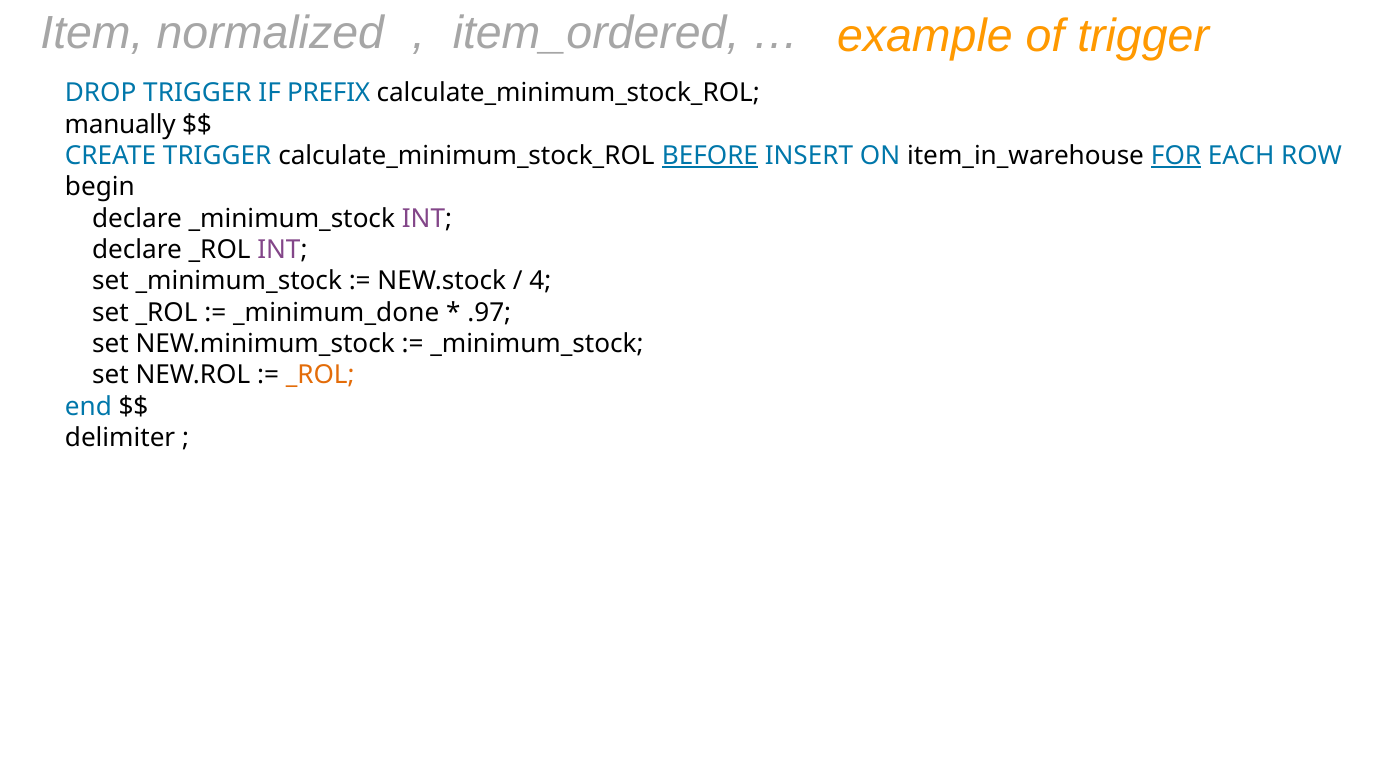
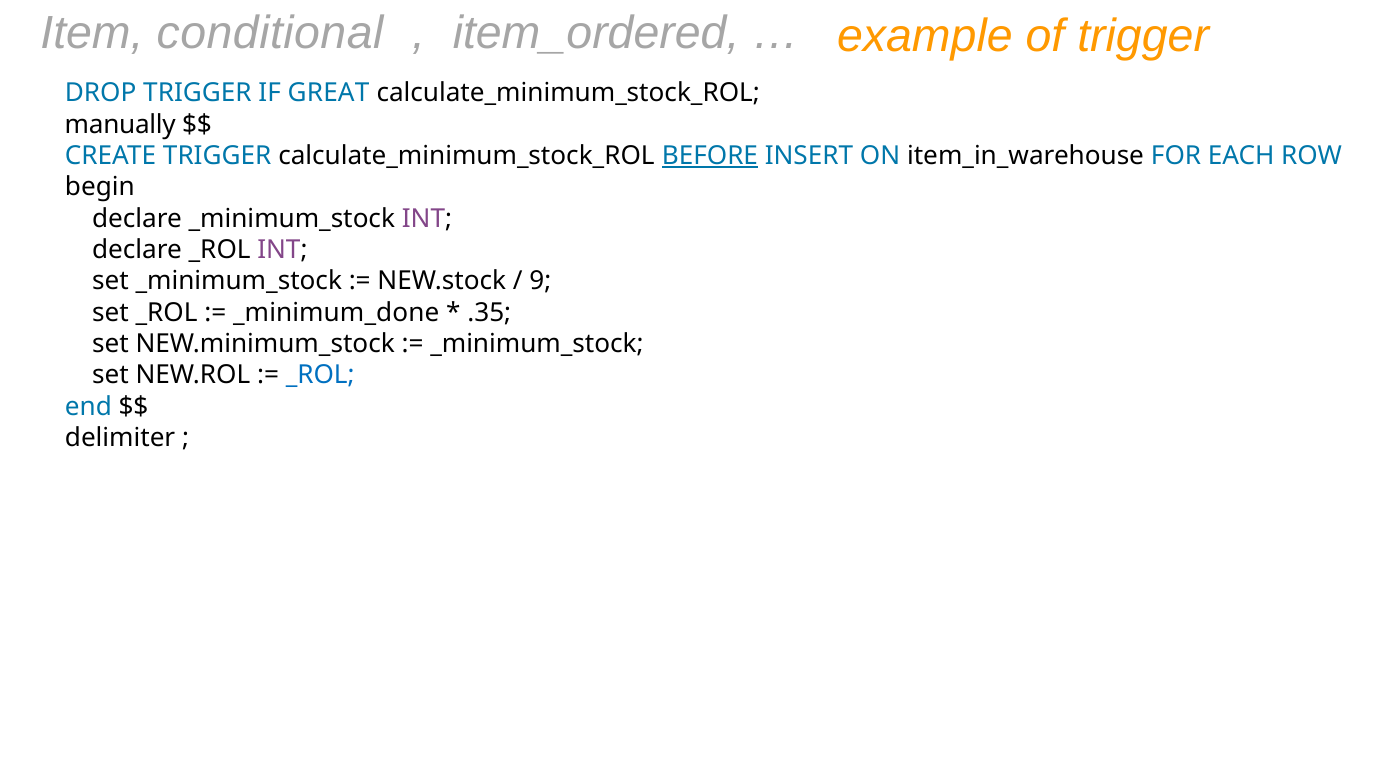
normalized: normalized -> conditional (270, 33)
PREFIX: PREFIX -> GREAT (328, 93)
FOR underline: present -> none (1176, 156)
4: 4 -> 9 (540, 281)
.97: .97 -> .35 (489, 313)
_ROL colour: orange -> blue (320, 375)
